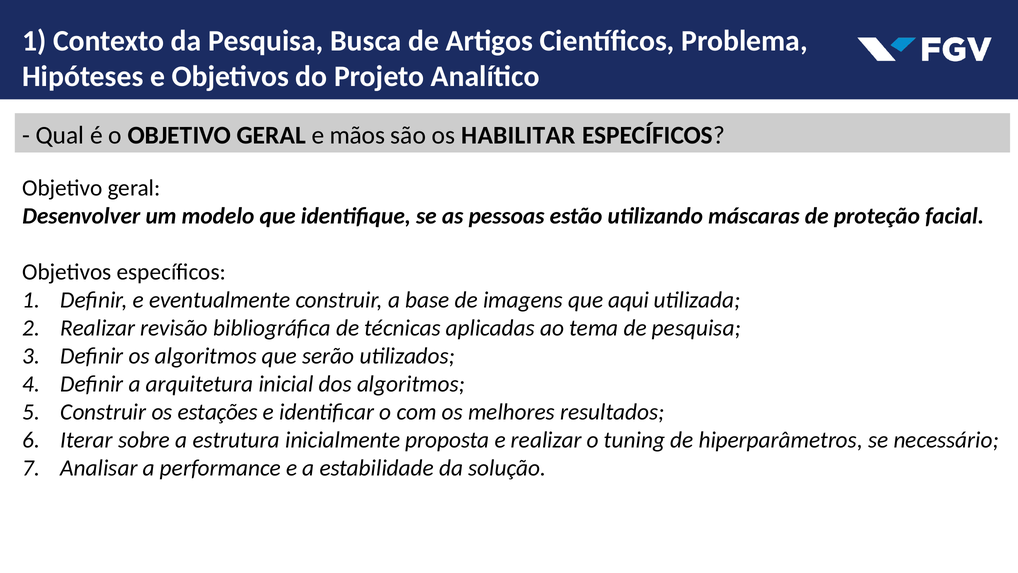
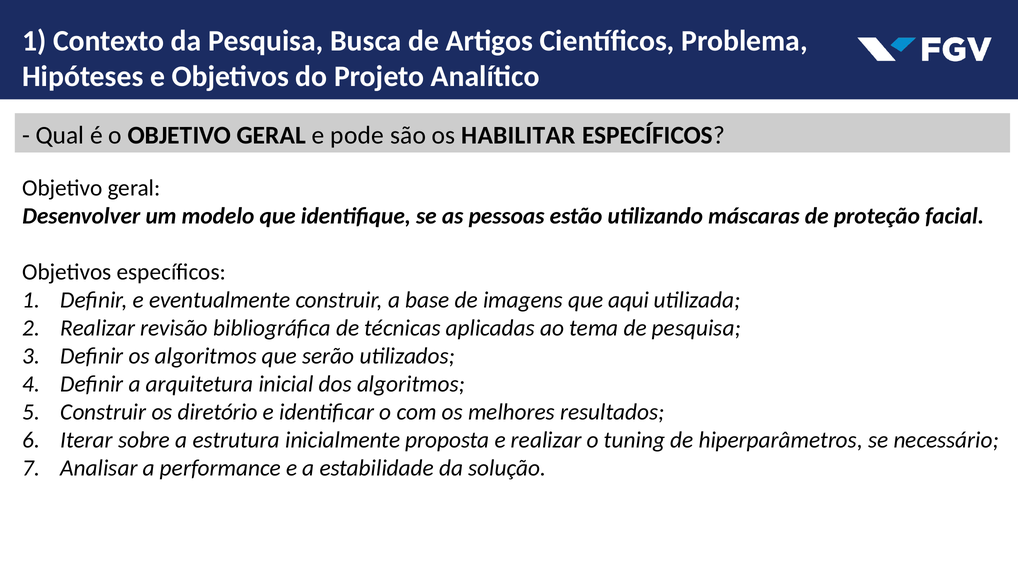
mãos: mãos -> pode (357, 135)
estações: estações -> diretório (218, 412)
